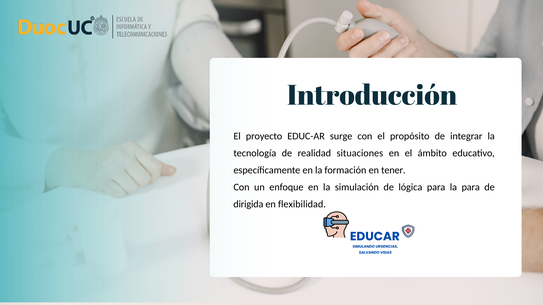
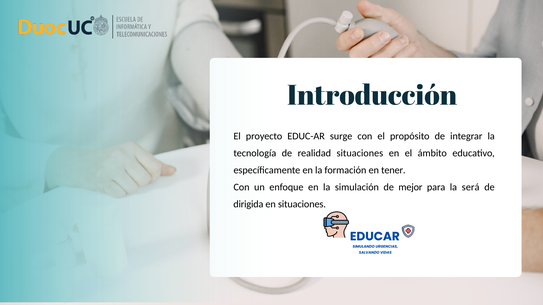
lógica: lógica -> mejor (410, 187)
la para: para -> será (471, 187)
en flexibilidad: flexibilidad -> situaciones (302, 204)
